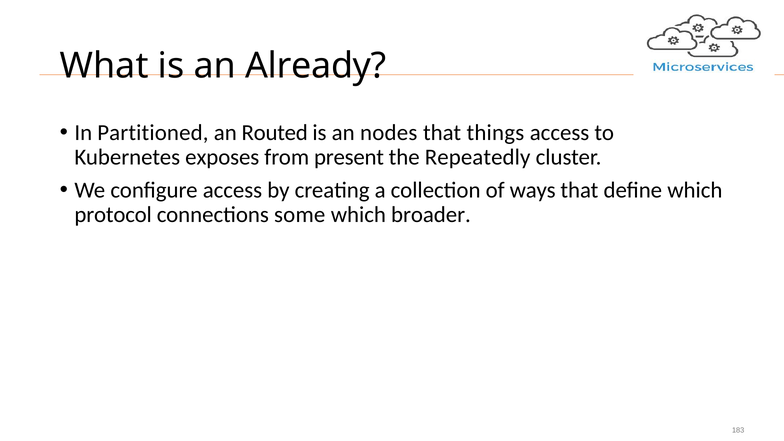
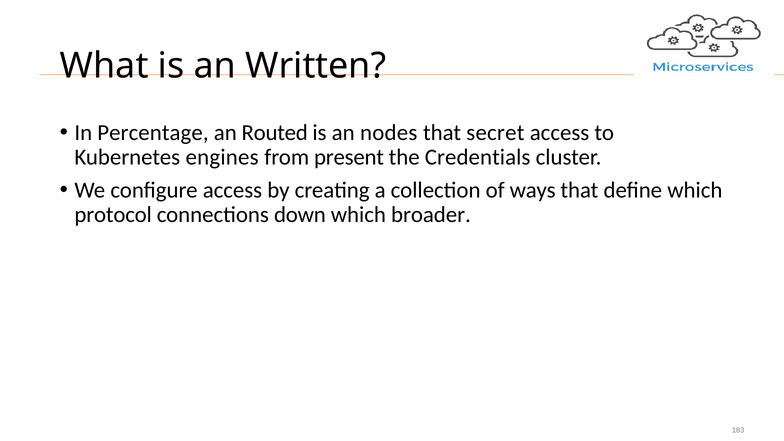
Already: Already -> Written (316, 66)
Partitioned: Partitioned -> Percentage (153, 133)
things: things -> secret (495, 133)
exposes: exposes -> engines (222, 157)
Repeatedly: Repeatedly -> Credentials (478, 157)
some: some -> down (300, 215)
